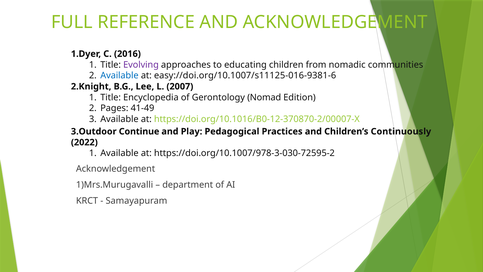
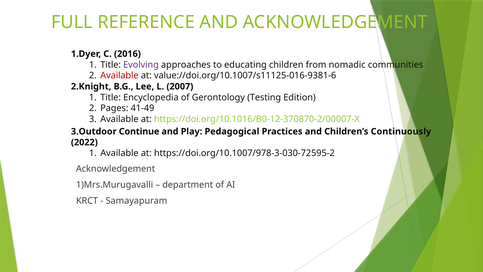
Available colour: blue -> red (119, 76)
easy://doi.org/10.1007/s11125-016-9381-6: easy://doi.org/10.1007/s11125-016-9381-6 -> value://doi.org/10.1007/s11125-016-9381-6 (245, 76)
Nomad: Nomad -> Testing (264, 97)
